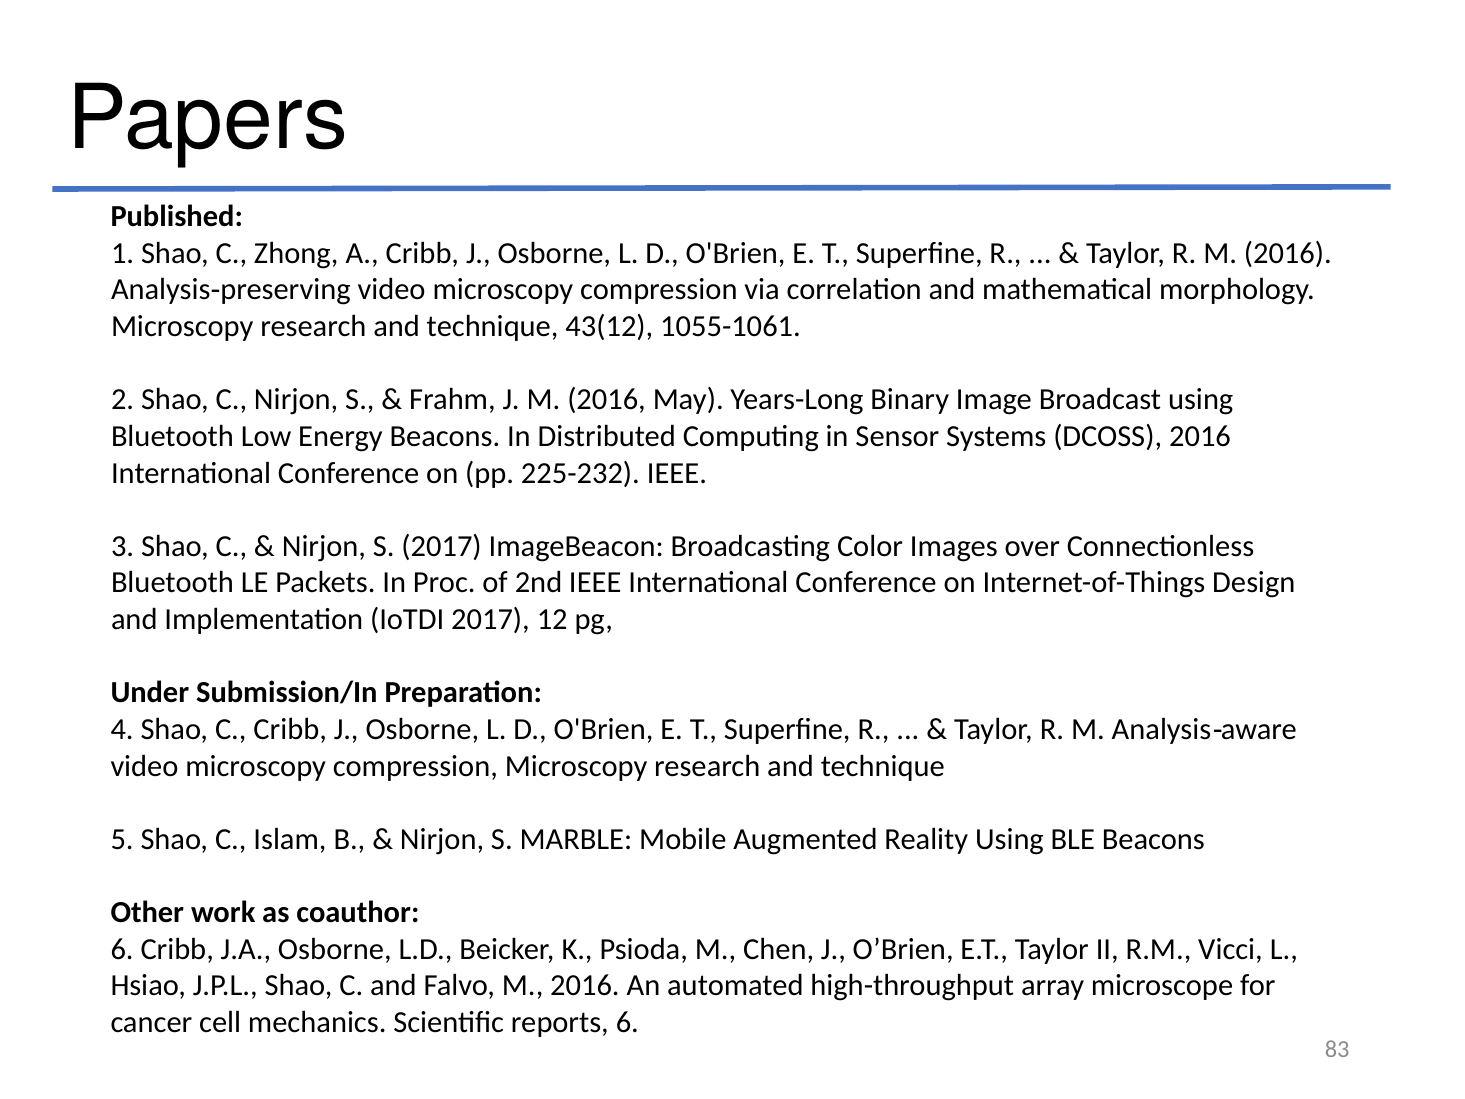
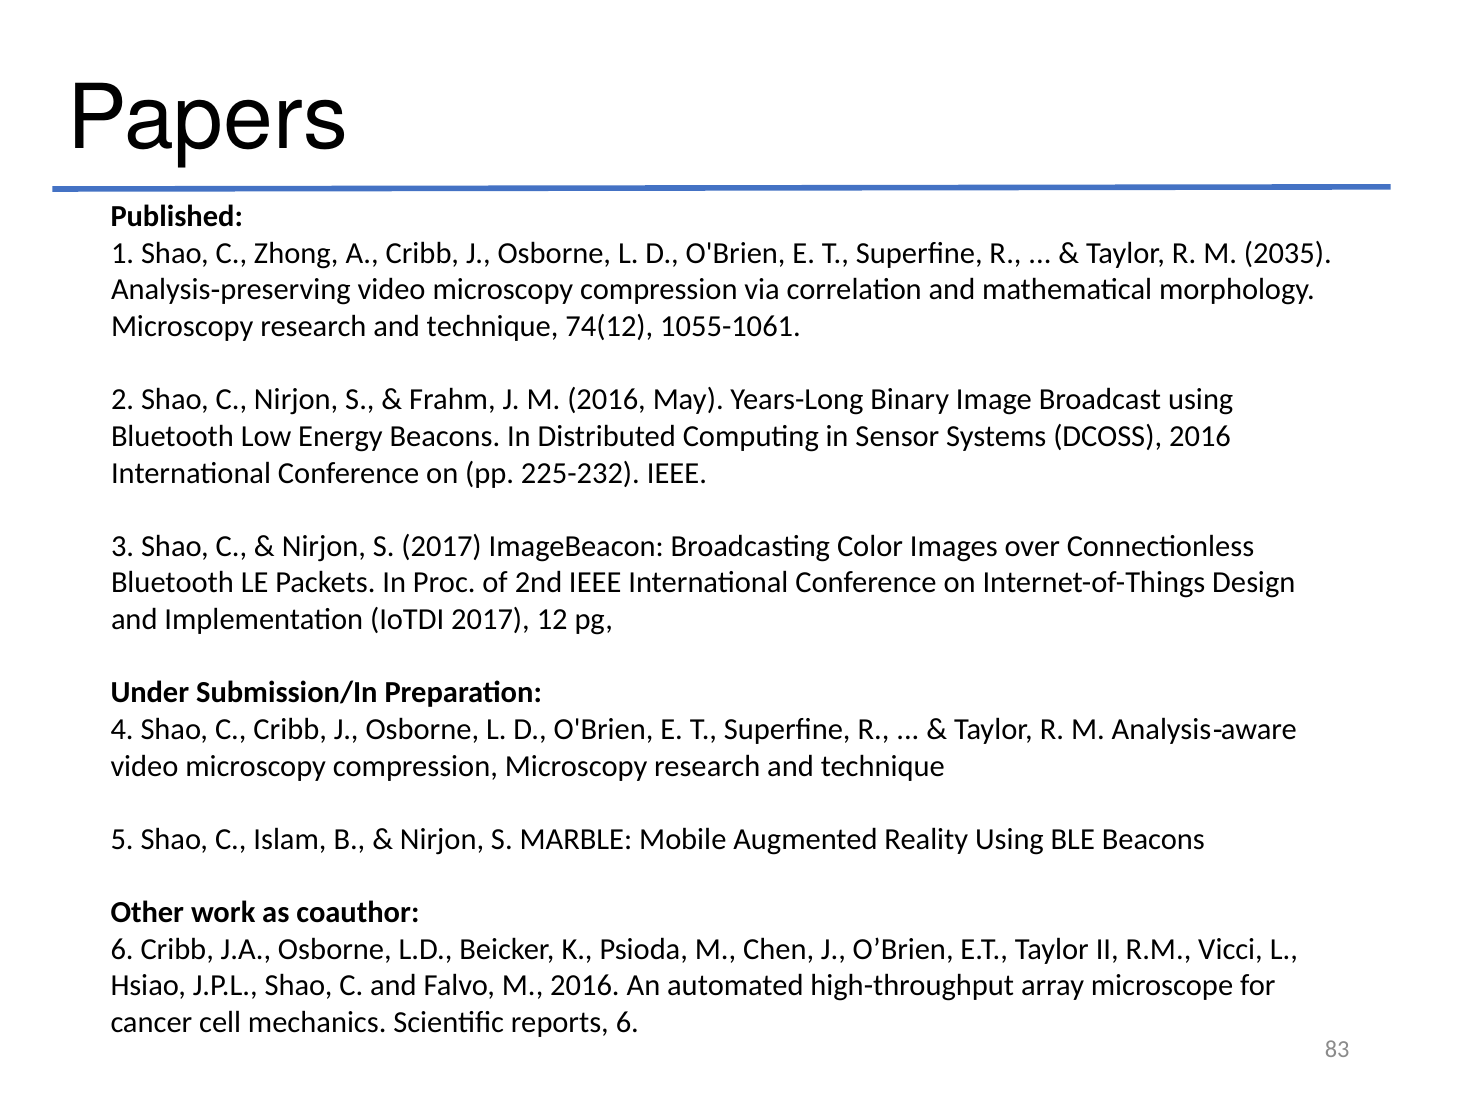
R M 2016: 2016 -> 2035 (1288, 253)
43(12: 43(12 -> 74(12 (609, 326)
